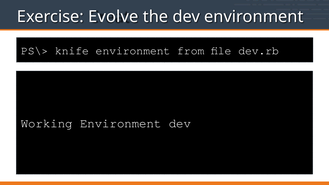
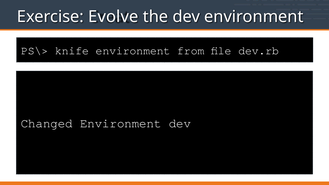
Working: Working -> Changed (47, 123)
